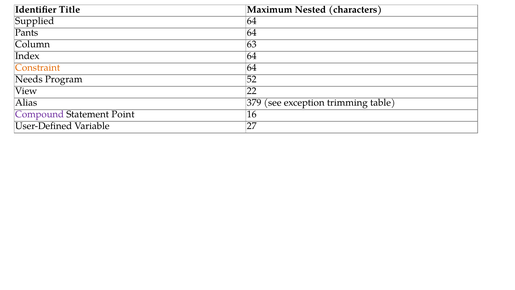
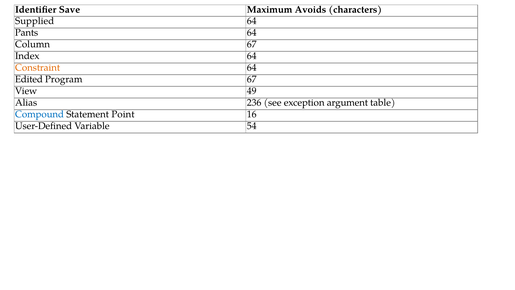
Title: Title -> Save (70, 10)
Nested: Nested -> Avoids (310, 10)
Column 63: 63 -> 67 (252, 44)
Needs: Needs -> Edited (29, 79)
Program 52: 52 -> 67 (252, 79)
22: 22 -> 49 (252, 91)
379: 379 -> 236 (254, 103)
trimming: trimming -> argument (347, 103)
Compound colour: purple -> blue (40, 114)
27: 27 -> 54 (252, 126)
